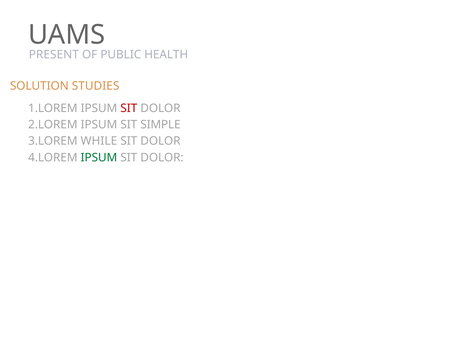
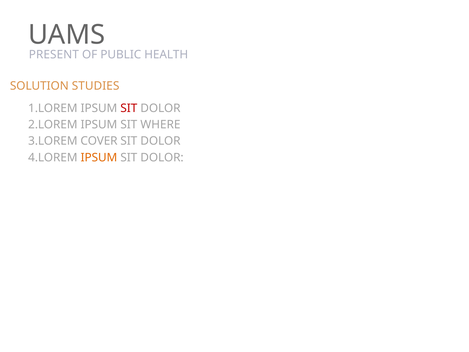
SIMPLE: SIMPLE -> WHERE (160, 125)
WHILE: WHILE -> COVER (99, 141)
IPSUM colour: green -> orange (99, 157)
